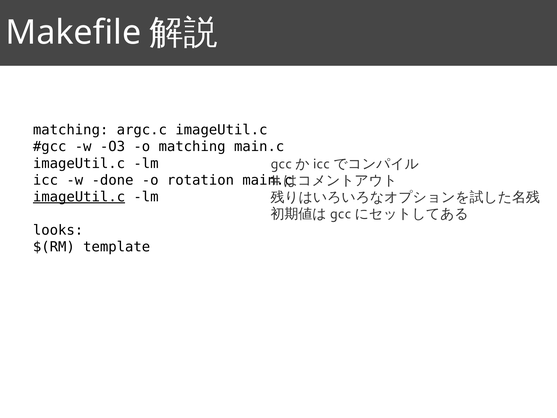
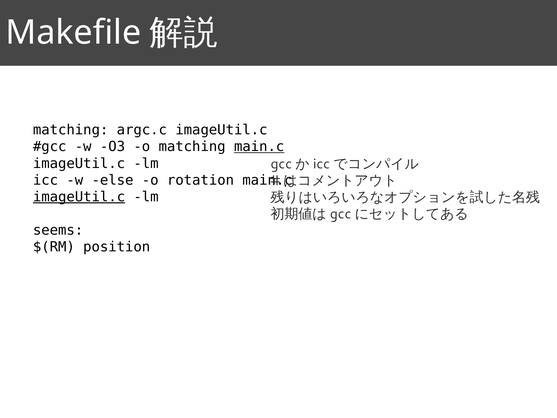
main.c underline: none -> present (259, 147)
done: done -> else (113, 180)
looks: looks -> seems (58, 230)
template: template -> position (117, 247)
